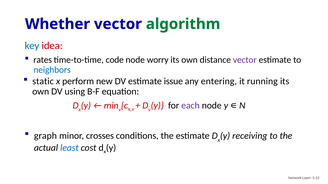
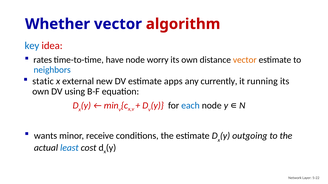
algorithm colour: green -> red (183, 24)
code: code -> have (115, 60)
vector colour: purple -> orange (245, 60)
perform: perform -> external (78, 81)
issue: issue -> apps (173, 81)
entering: entering -> currently (219, 81)
each colour: purple -> blue (190, 106)
graph: graph -> wants (46, 136)
crosses: crosses -> receive (100, 136)
receiving: receiving -> outgoing (250, 136)
